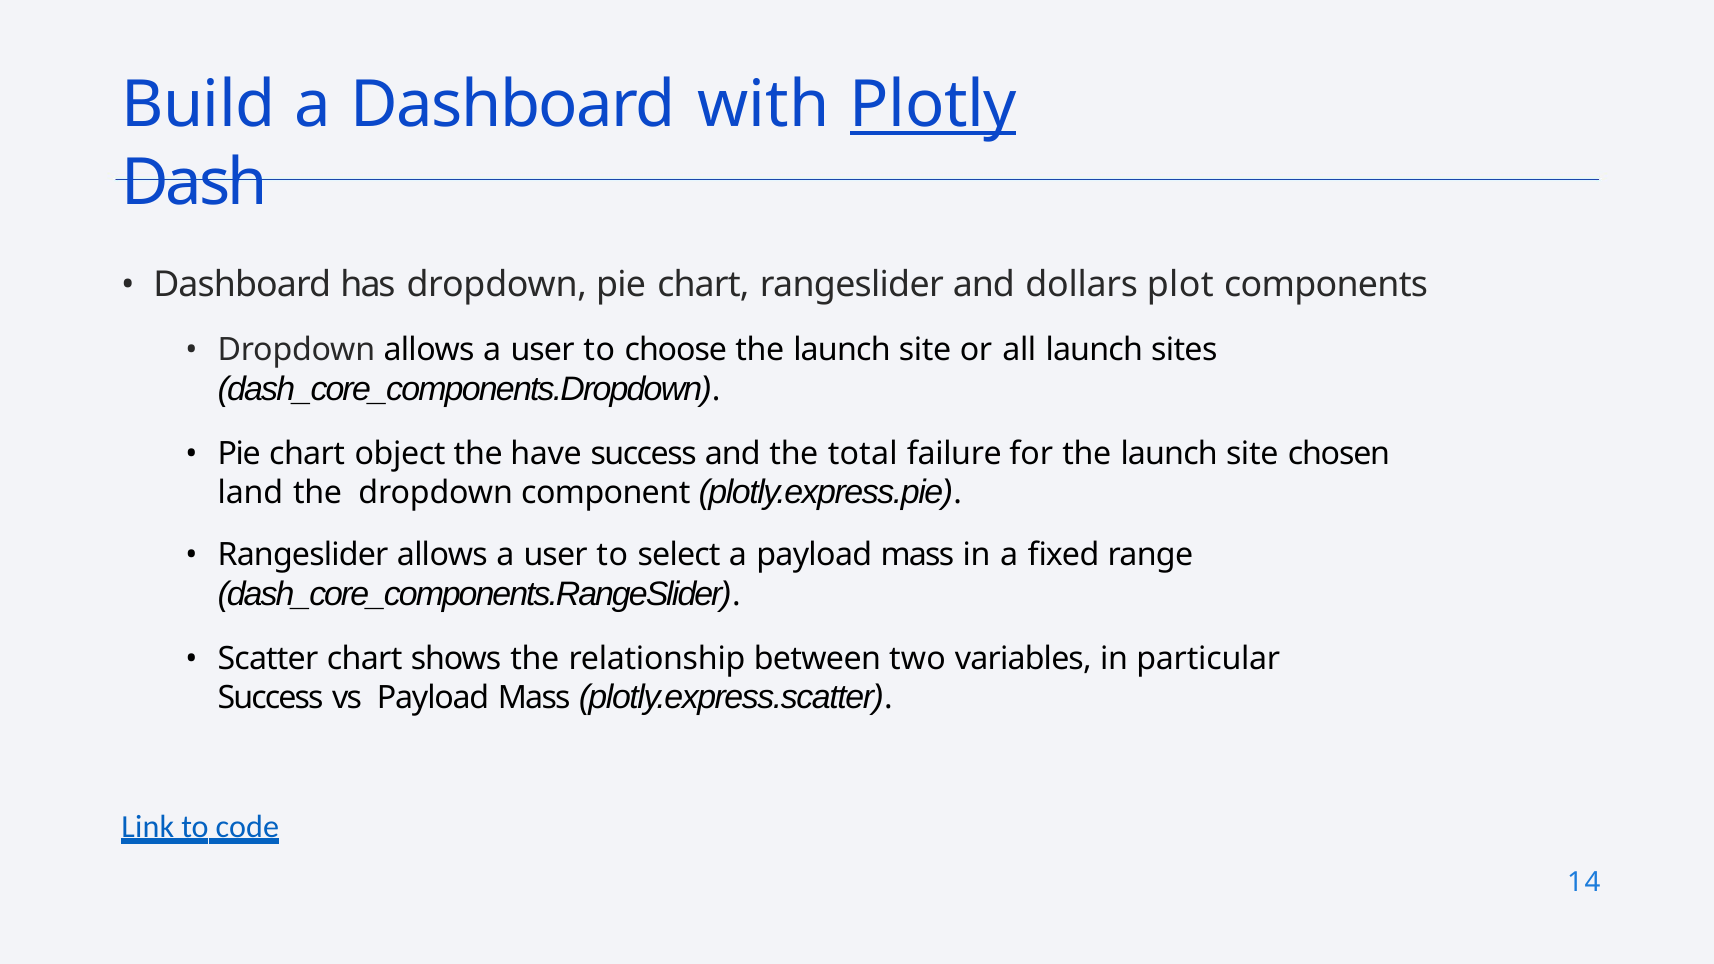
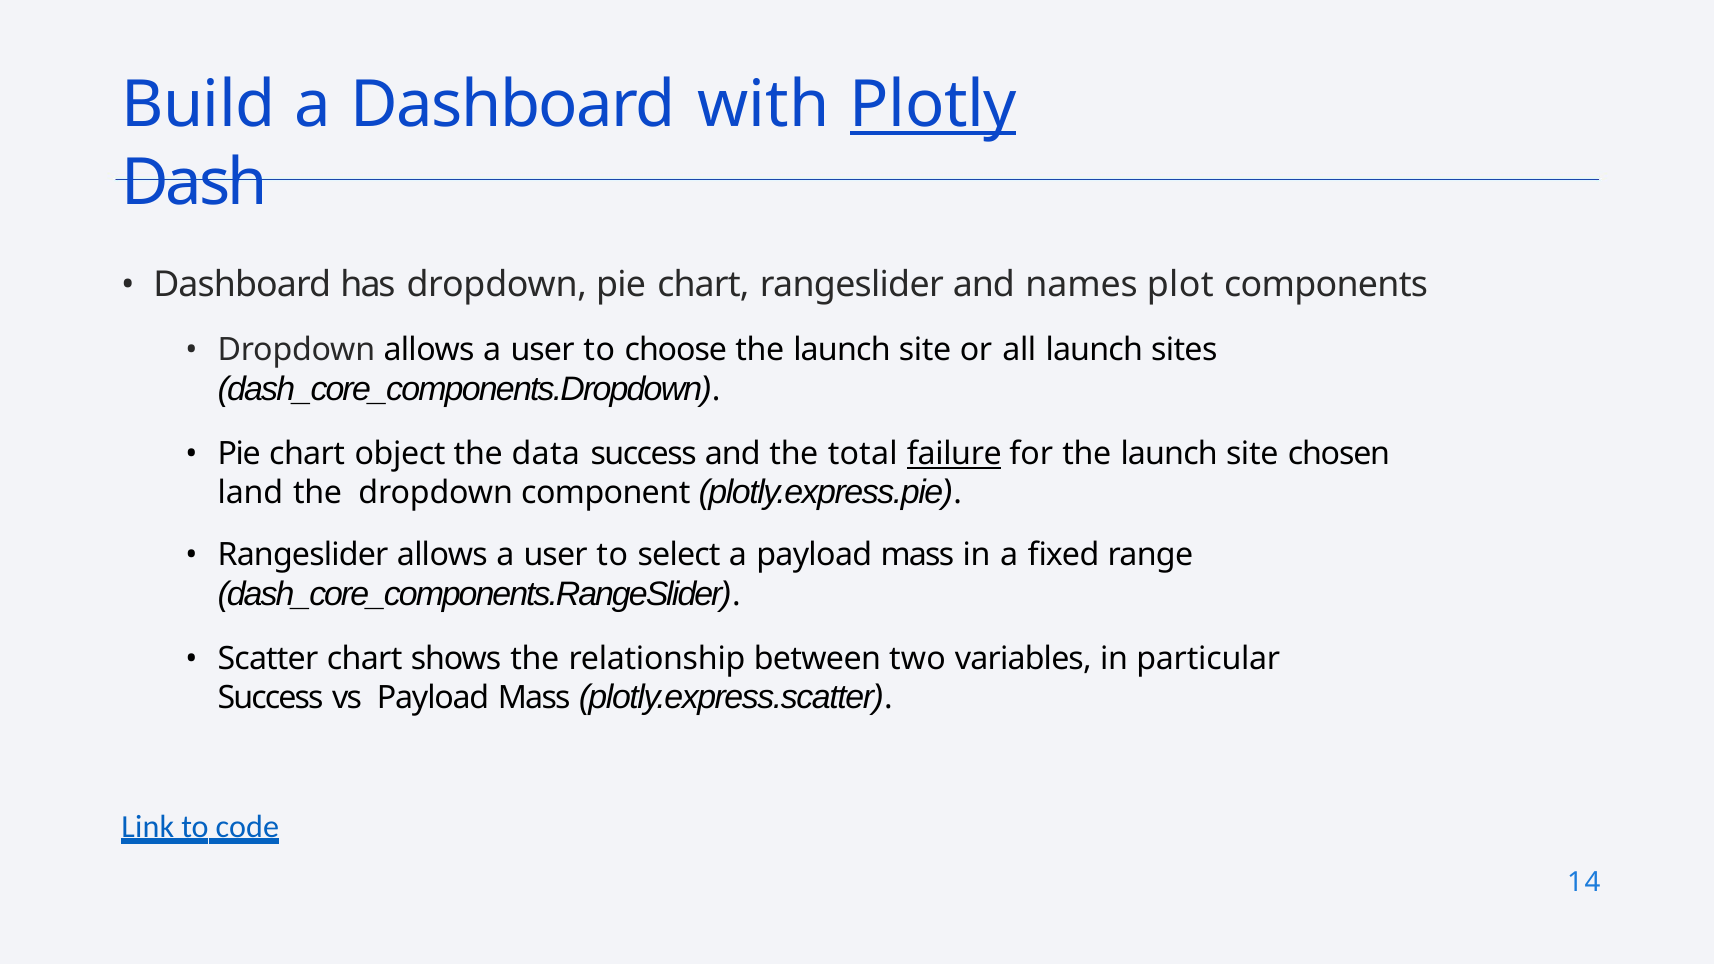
dollars: dollars -> names (1082, 285)
have: have -> data (546, 454)
failure underline: none -> present (954, 454)
